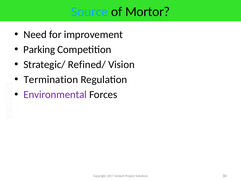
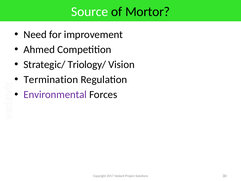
Source colour: light blue -> white (90, 12)
Parking: Parking -> Ahmed (39, 49)
Refined/: Refined/ -> Triology/ (87, 64)
